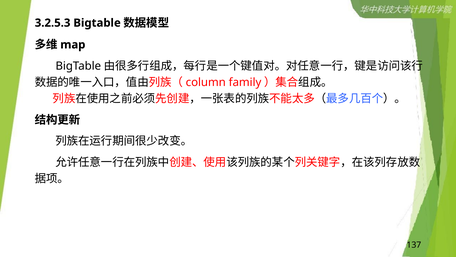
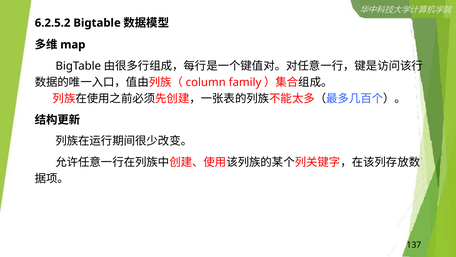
3.2.5.3: 3.2.5.3 -> 6.2.5.2 (53, 23)
